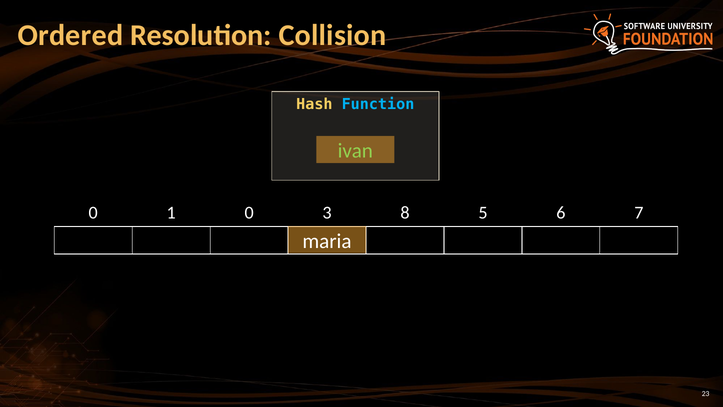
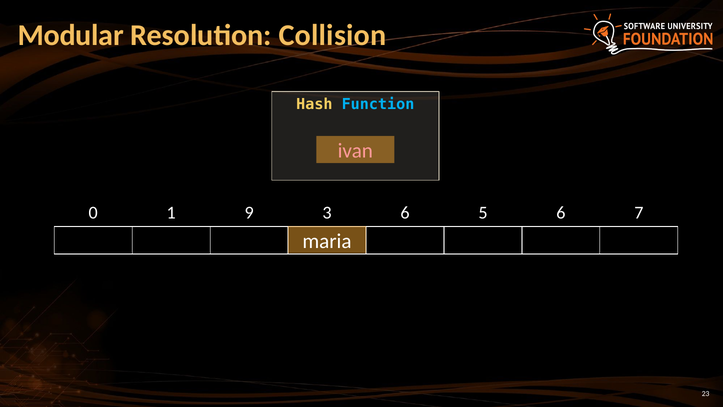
Ordered: Ordered -> Modular (71, 35)
ivan colour: light green -> pink (355, 151)
1 0: 0 -> 9 (249, 213)
3 8: 8 -> 6 (405, 213)
